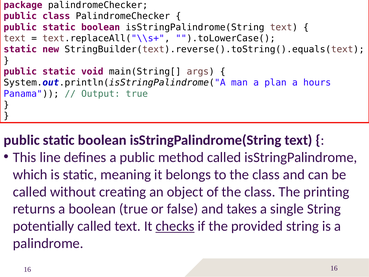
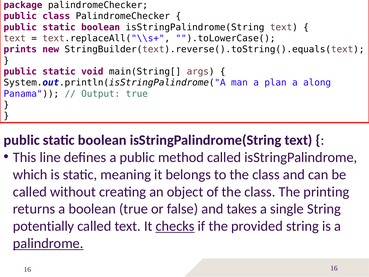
static: static -> prints (20, 49)
hours: hours -> along (317, 83)
palindrome underline: none -> present (48, 243)
